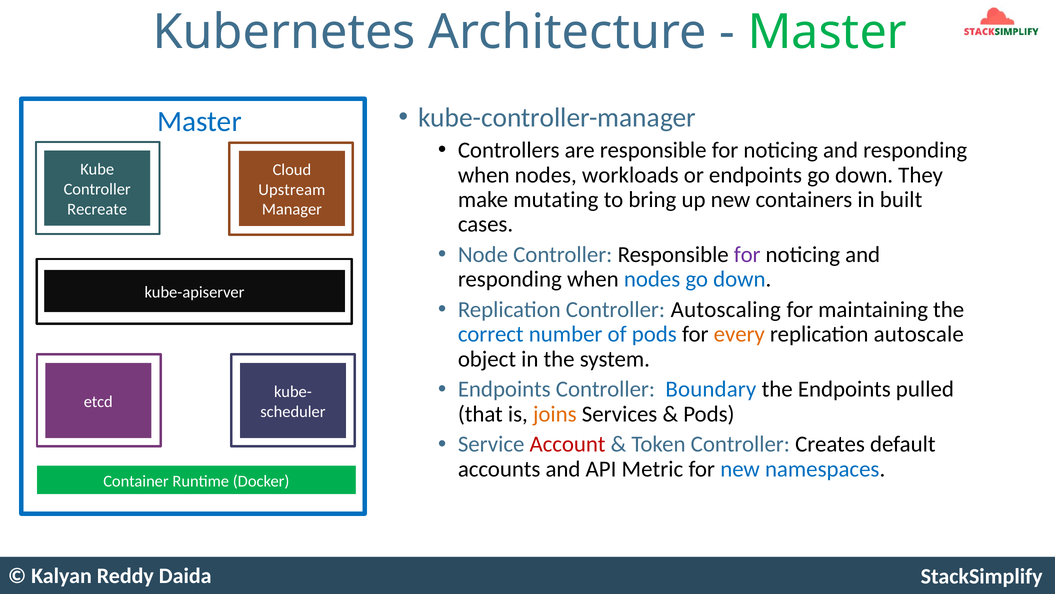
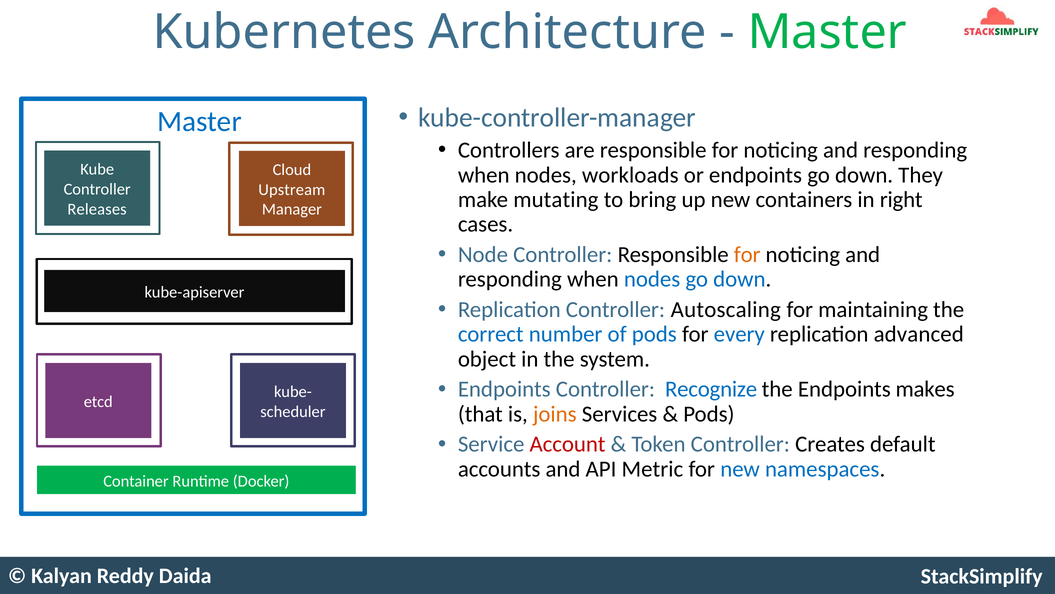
built: built -> right (901, 199)
Recreate: Recreate -> Releases (97, 209)
for colour: purple -> orange (747, 254)
every colour: orange -> blue (739, 334)
autoscale: autoscale -> advanced (919, 334)
Boundary: Boundary -> Recognize (711, 389)
pulled: pulled -> makes (925, 389)
